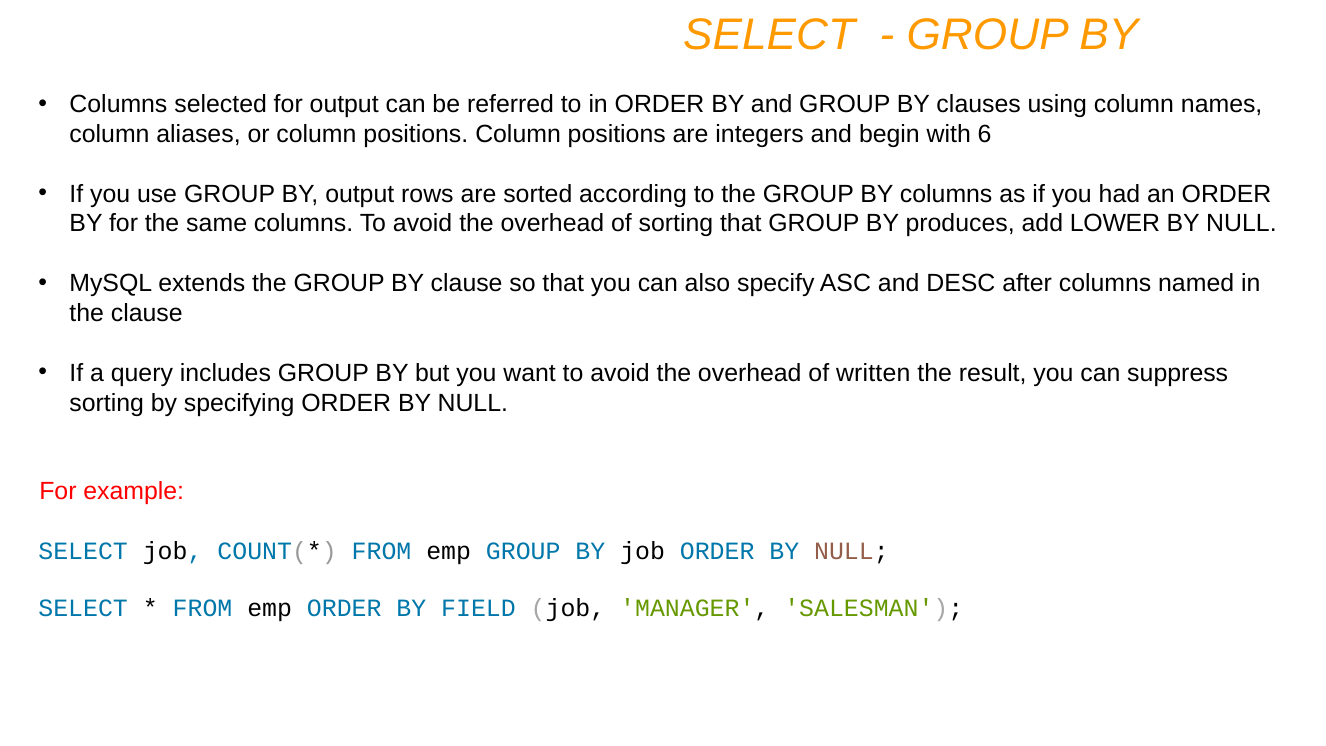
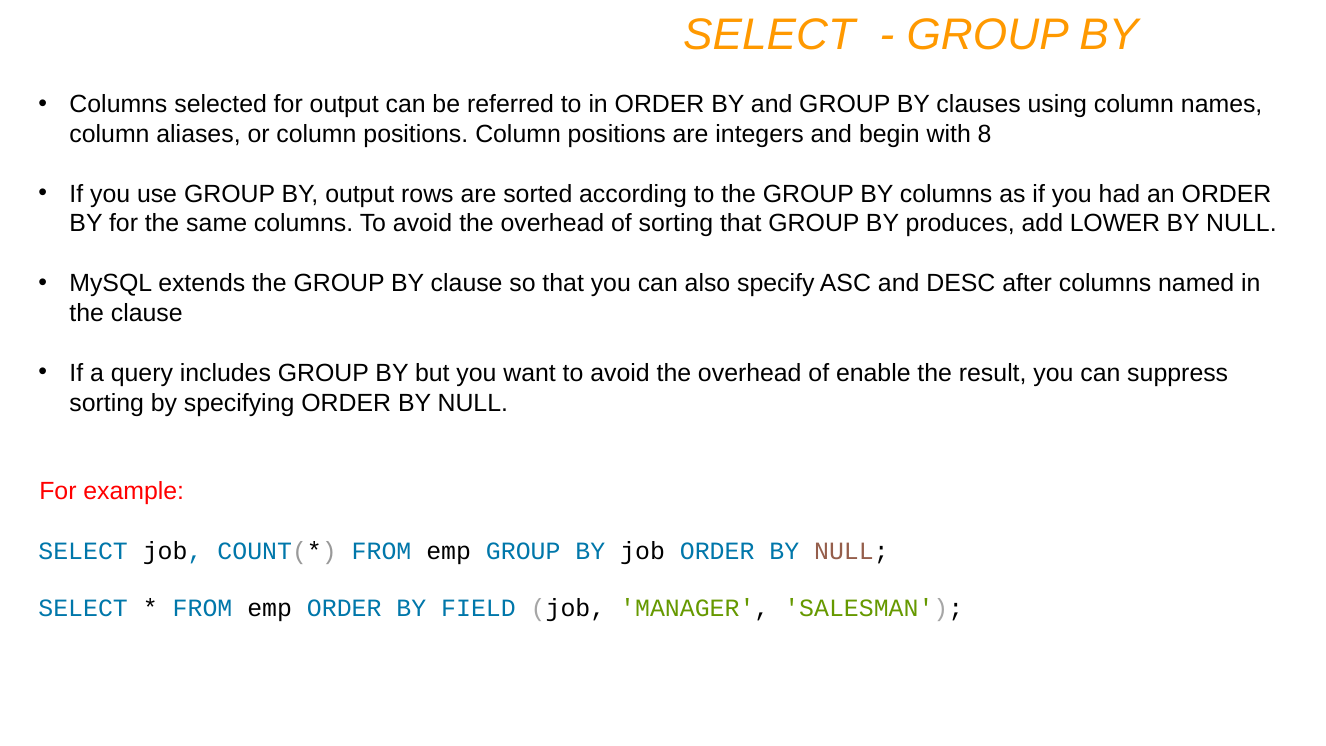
6: 6 -> 8 (985, 134)
written: written -> enable (873, 373)
